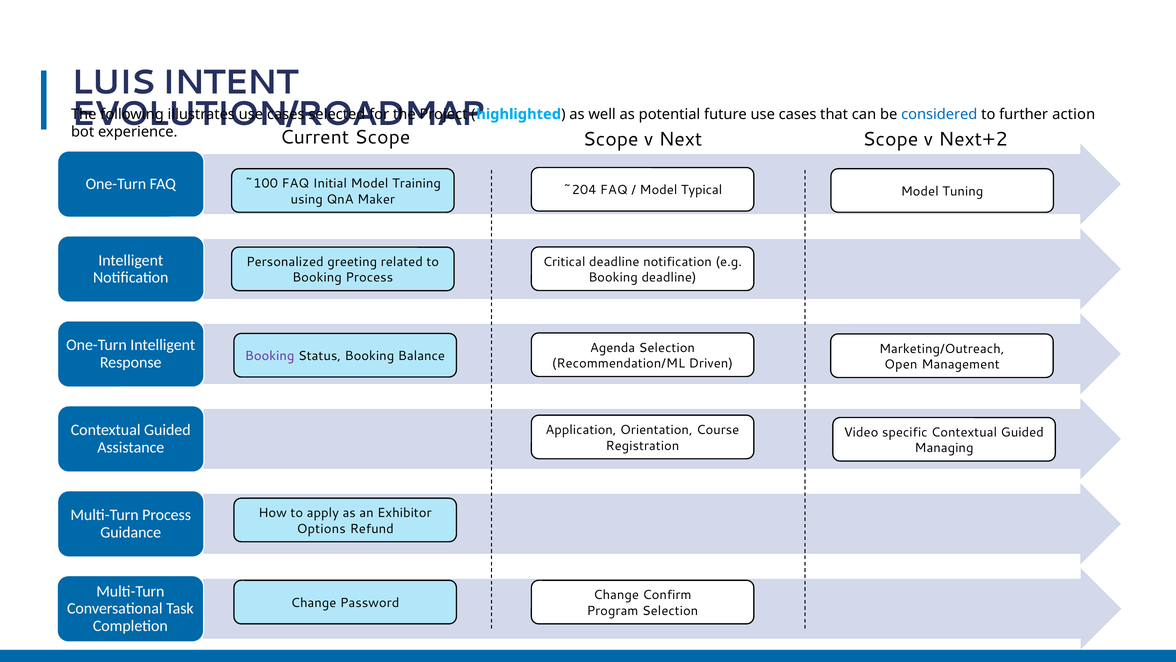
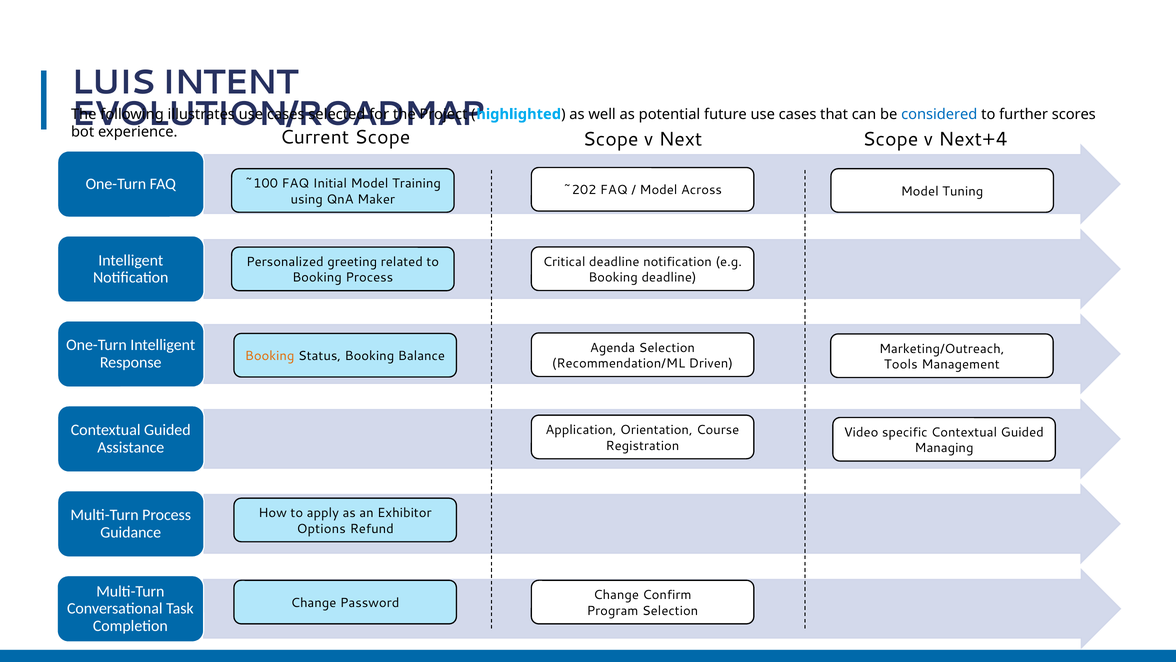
action: action -> scores (1074, 114)
Next+2: Next+2 -> Next+4 (973, 139)
~204: ~204 -> ~202 (580, 190)
Typical: Typical -> Across (701, 190)
Booking colour: purple -> orange (270, 356)
Open: Open -> Tools (901, 364)
